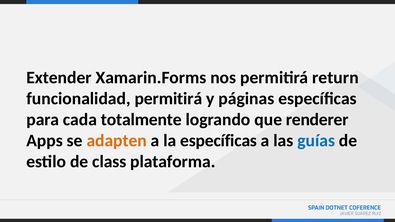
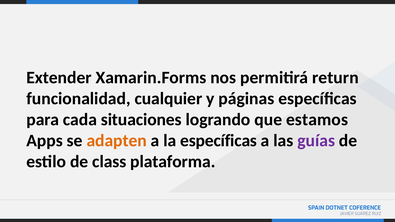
funcionalidad permitirá: permitirá -> cualquier (168, 99)
totalmente: totalmente -> situaciones (141, 120)
renderer: renderer -> estamos (317, 120)
guías colour: blue -> purple (316, 141)
